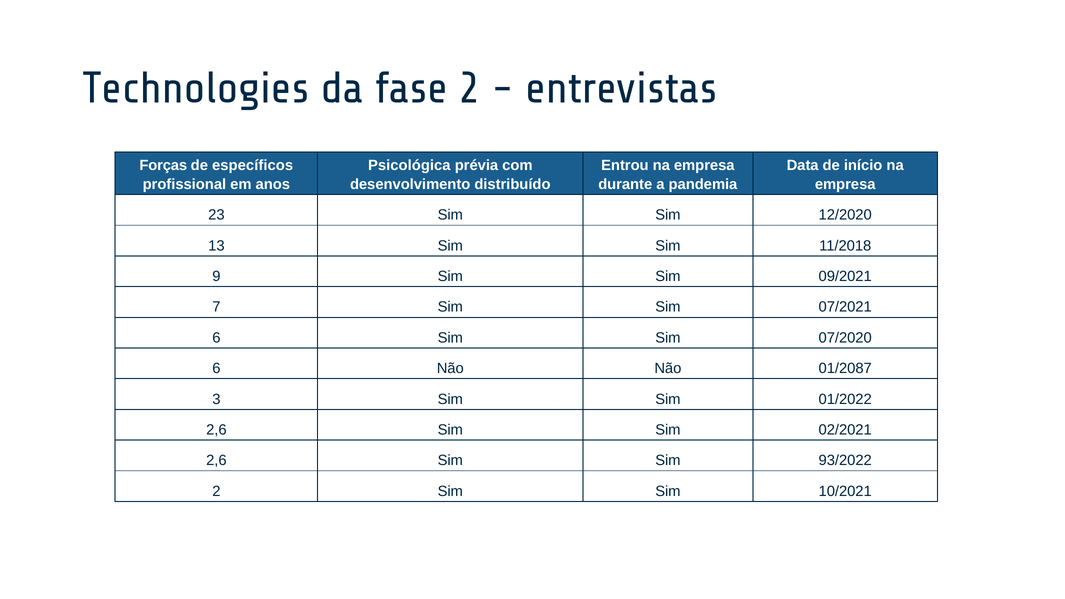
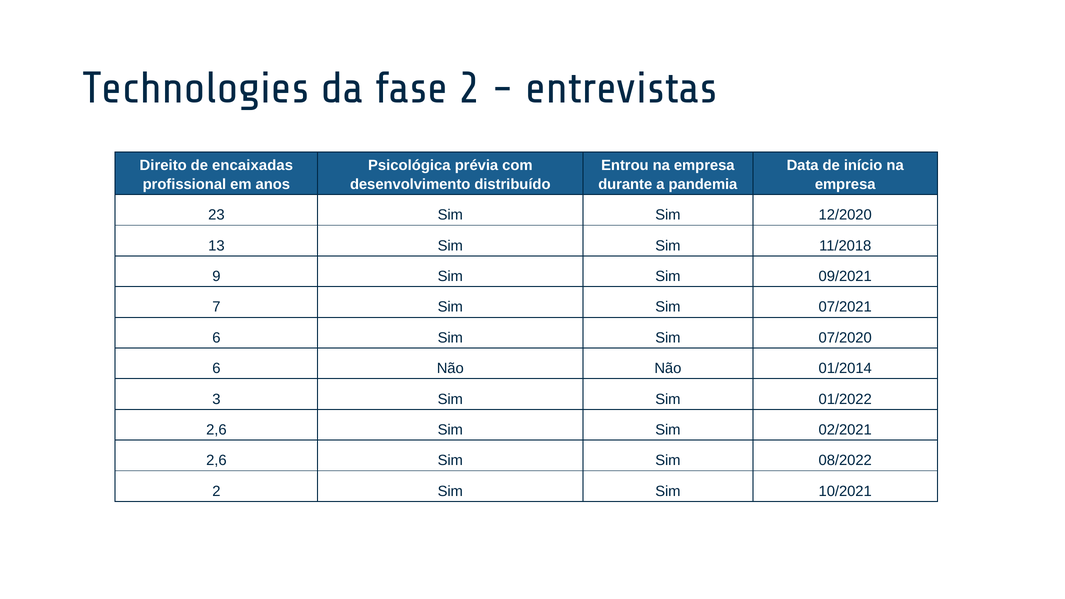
Forças: Forças -> Direito (163, 165)
específicos: específicos -> encaixadas (253, 165)
01/2087: 01/2087 -> 01/2014 (845, 368)
93/2022: 93/2022 -> 08/2022 (845, 461)
